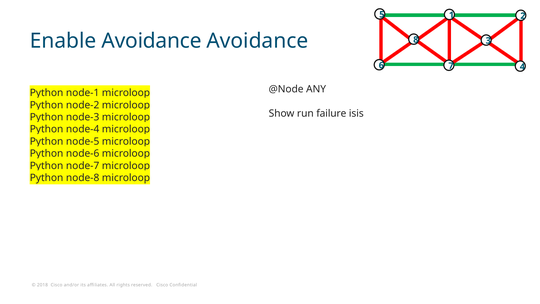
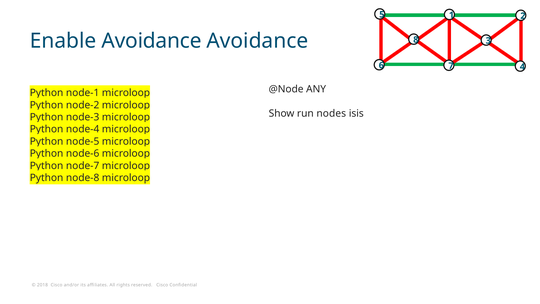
failure: failure -> nodes (331, 113)
